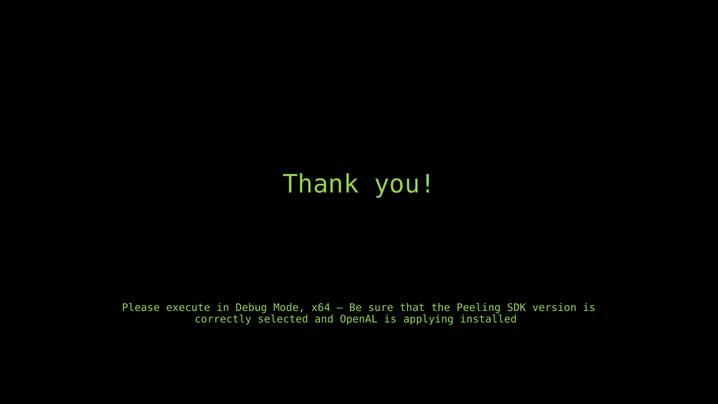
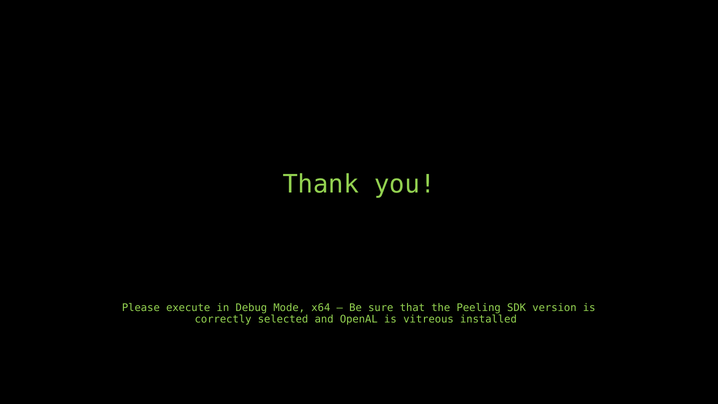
applying: applying -> vitreous (429, 319)
